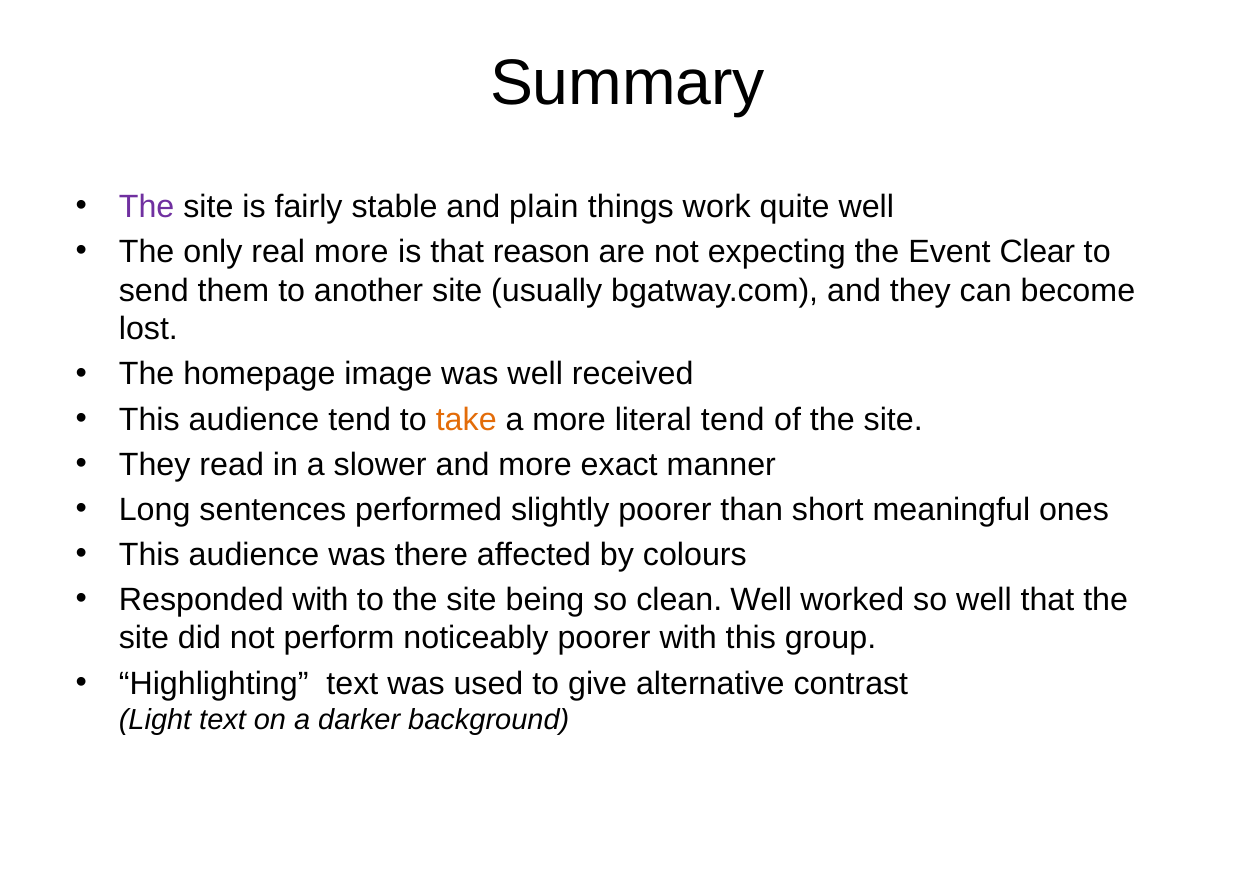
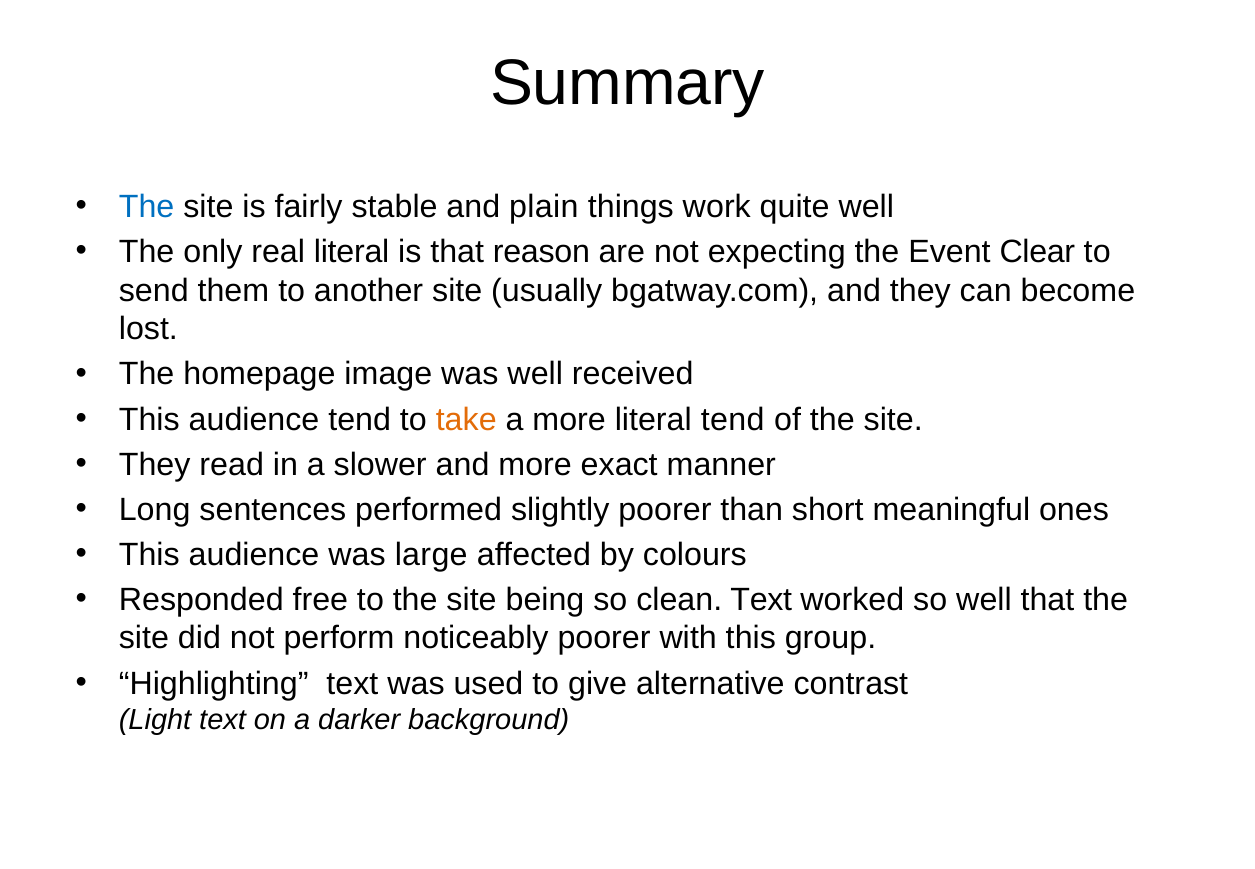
The colour: purple -> blue (147, 207)
real more: more -> literal (352, 252)
there: there -> large (431, 555)
Responded with: with -> free (320, 600)
clean Well: Well -> Text (761, 600)
